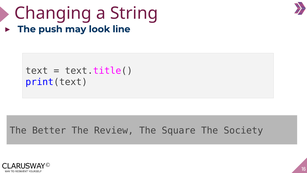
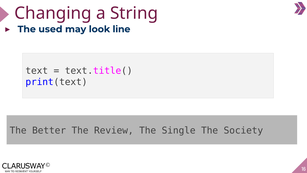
push: push -> used (50, 29)
Square: Square -> Single (179, 130)
